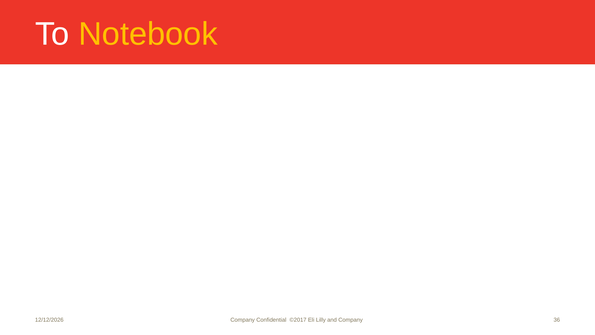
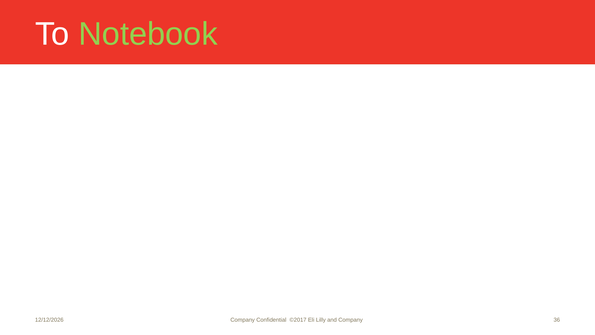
Notebook colour: yellow -> light green (148, 34)
